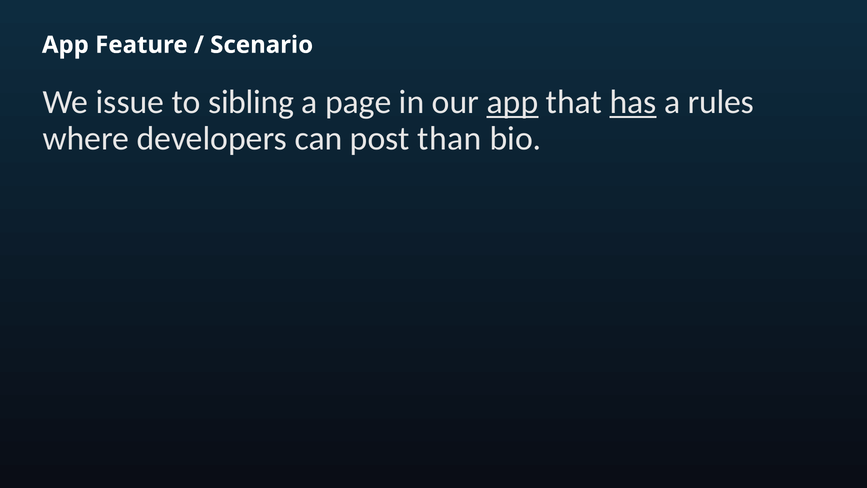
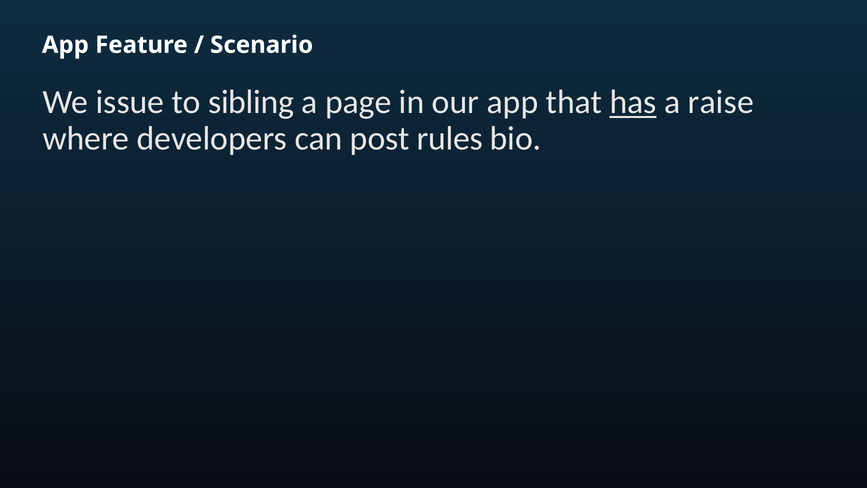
app underline: present -> none (512, 102)
rules: rules -> raise (721, 102)
than: than -> rules (450, 139)
